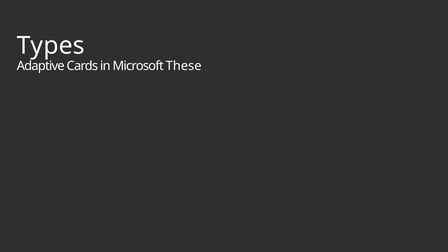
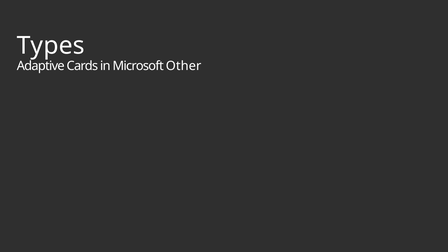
These: These -> Other (184, 66)
